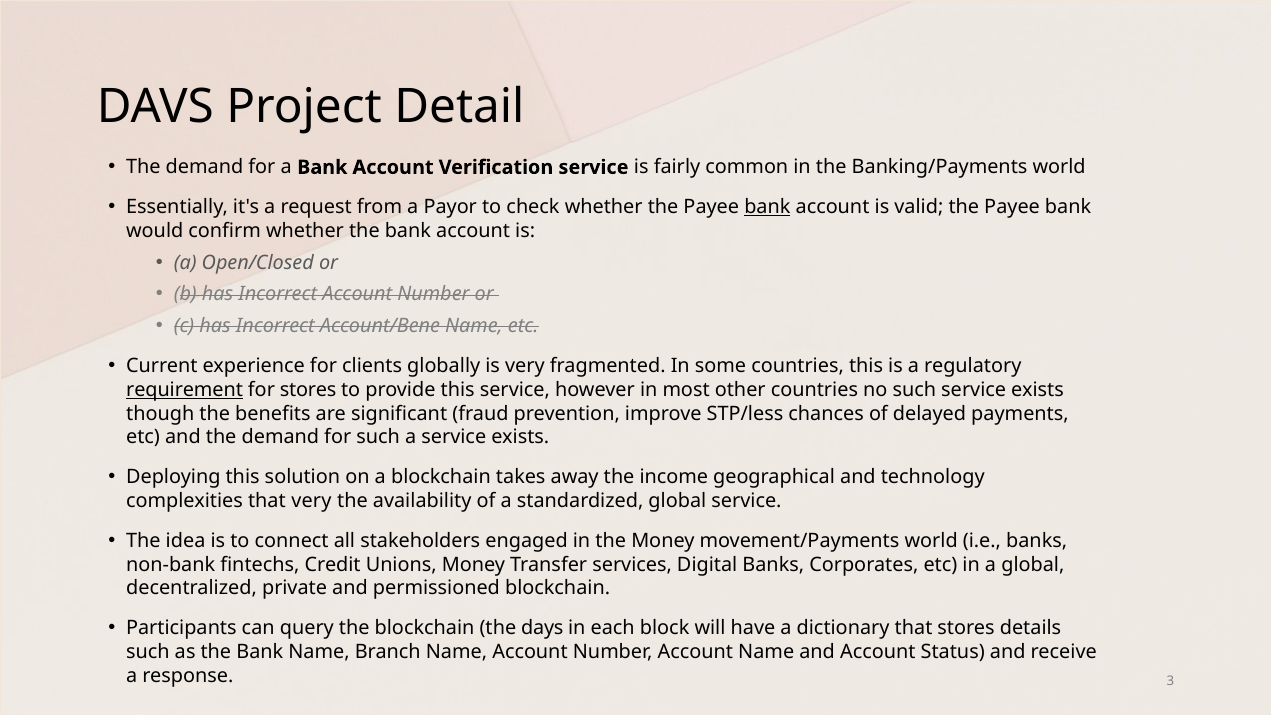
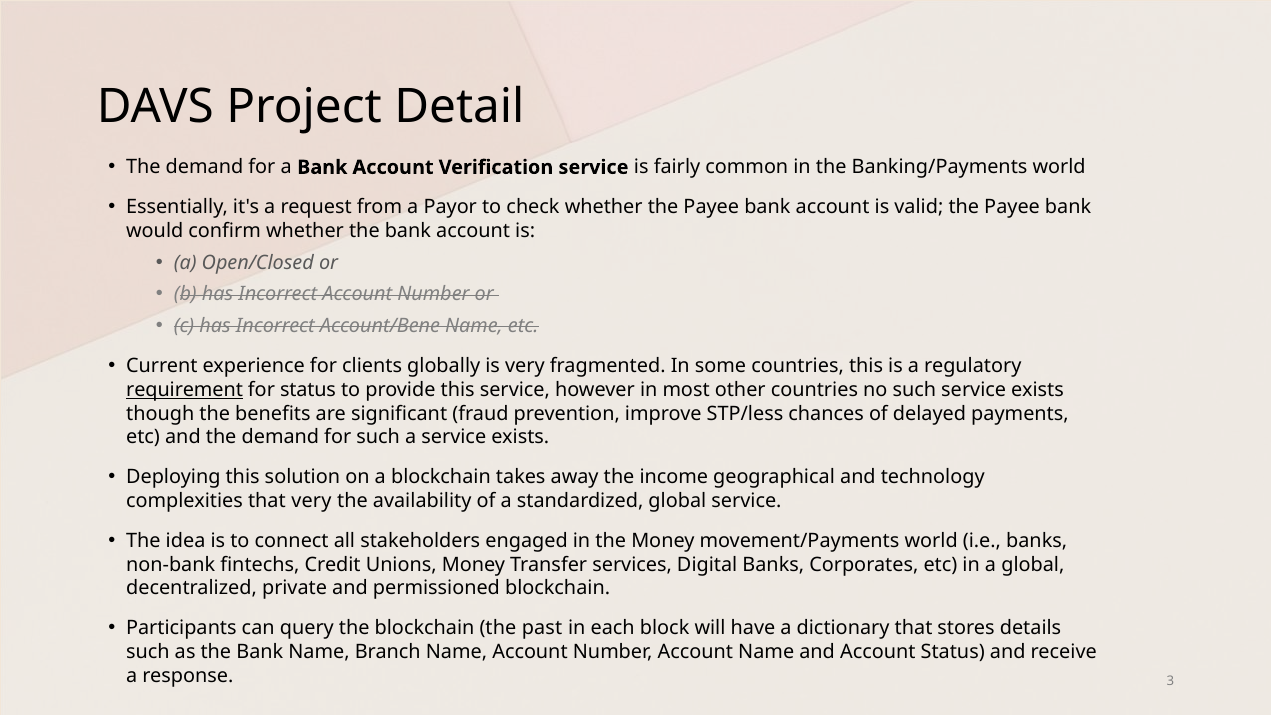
bank underline: present -> none (767, 207)
for stores: stores -> status (308, 390)
days: days -> past (542, 628)
